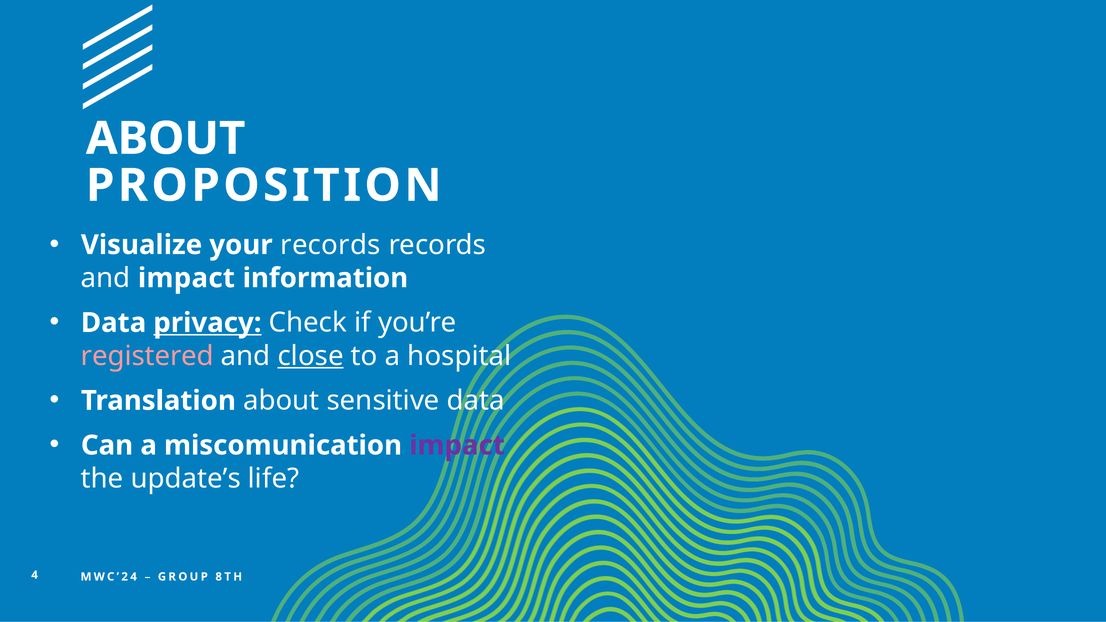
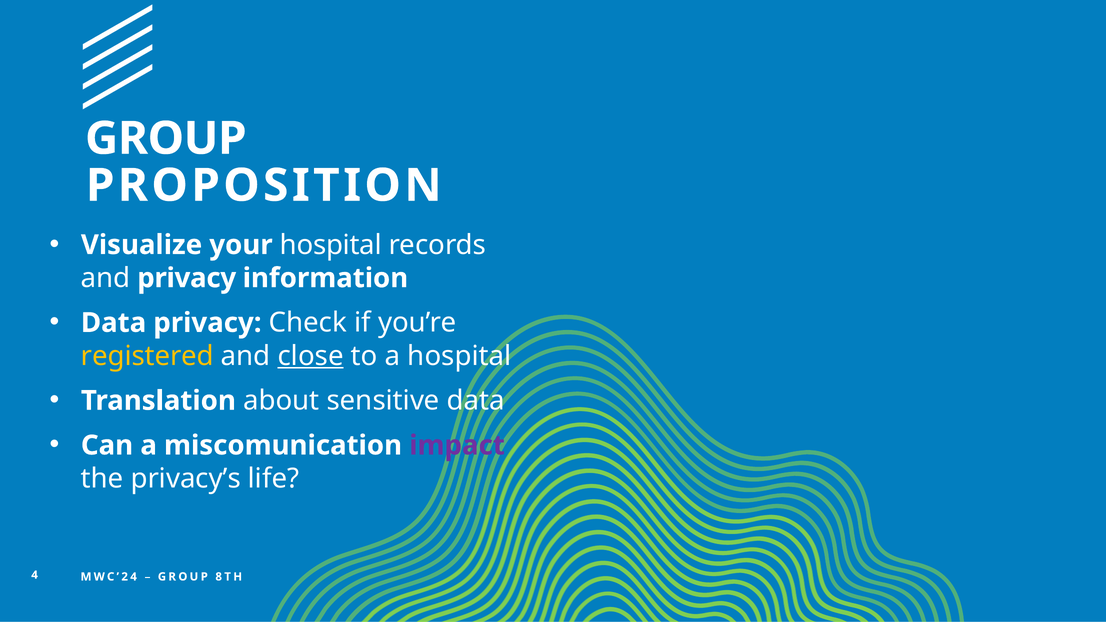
ABOUT: ABOUT -> GROUP (166, 139)
your records: records -> hospital (331, 245)
and impact: impact -> privacy (187, 278)
privacy underline: present -> none (207, 323)
registered colour: pink -> yellow (147, 356)
update’s: update’s -> privacy’s (186, 479)
